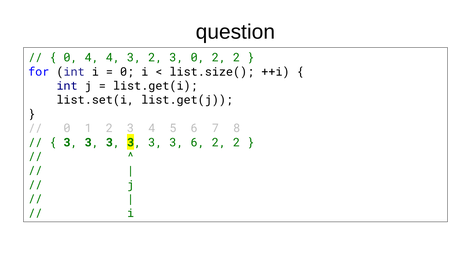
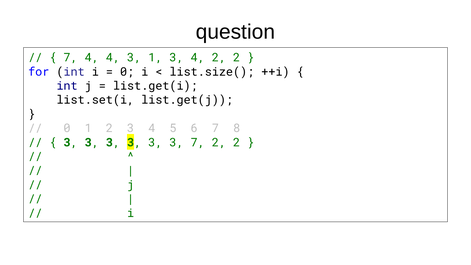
0: 0 -> 7 (71, 58)
3 2: 2 -> 1 (155, 58)
0: 0 -> 4 (198, 58)
3 6: 6 -> 7 (198, 142)
